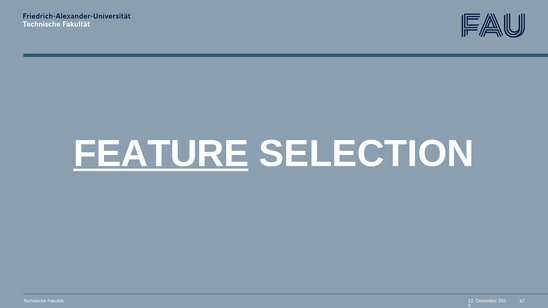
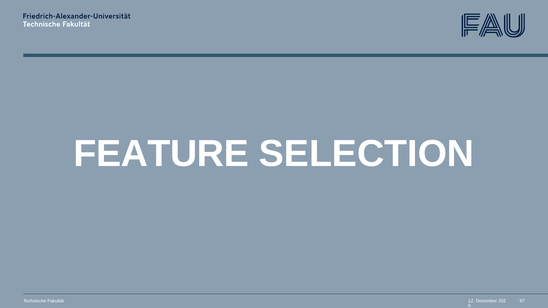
FEATURE underline: present -> none (161, 154)
